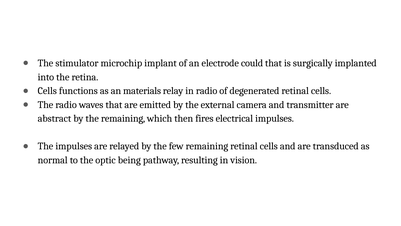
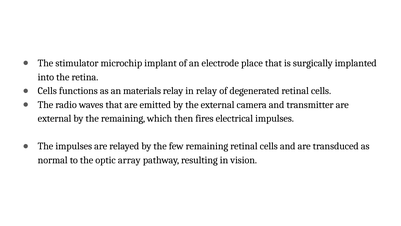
could: could -> place (252, 63)
in radio: radio -> relay (207, 91)
abstract: abstract -> external (55, 118)
being: being -> array (129, 160)
